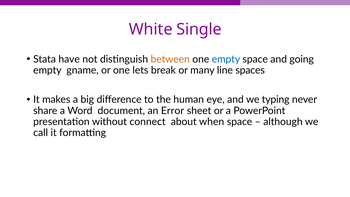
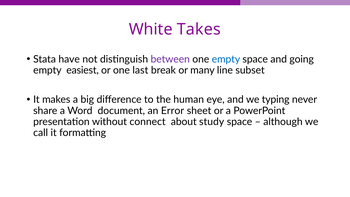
Single: Single -> Takes (199, 29)
between colour: orange -> purple (170, 59)
gname: gname -> easiest (83, 70)
lets: lets -> last (140, 70)
spaces: spaces -> subset (250, 70)
when: when -> study (212, 122)
